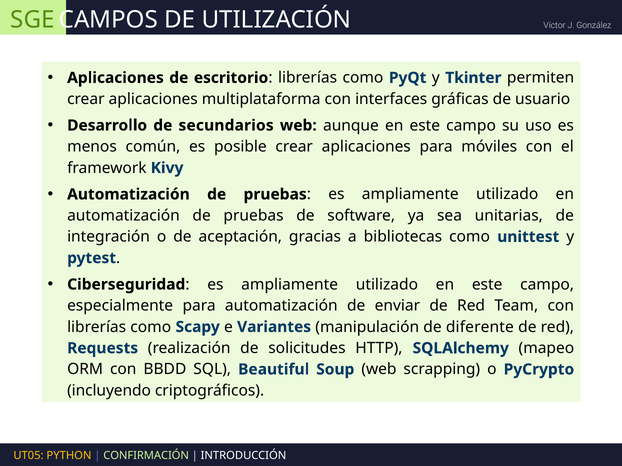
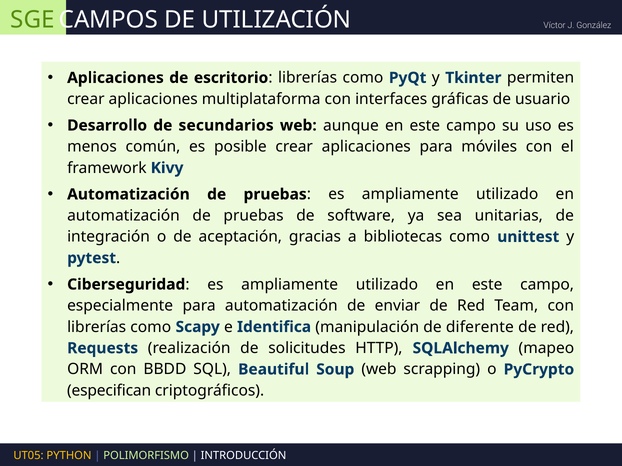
Variantes: Variantes -> Identifica (274, 327)
incluyendo: incluyendo -> especifican (109, 391)
CONFIRMACIÓN: CONFIRMACIÓN -> POLIMORFISMO (146, 456)
